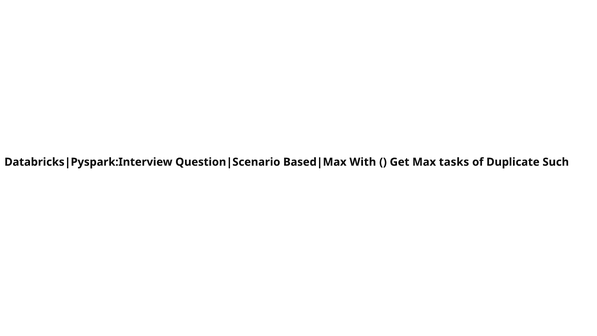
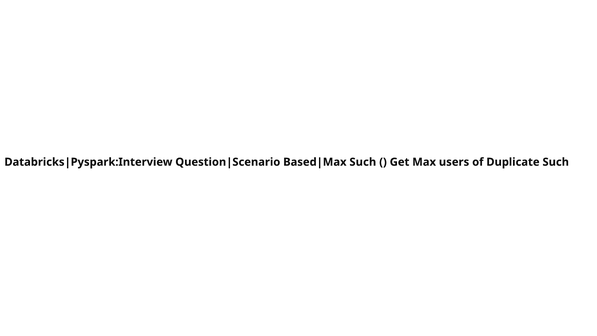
With: With -> Such (363, 162)
tasks: tasks -> users (454, 162)
